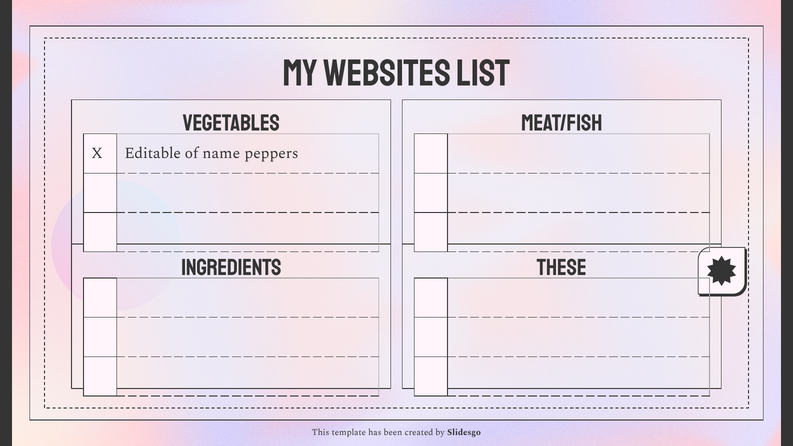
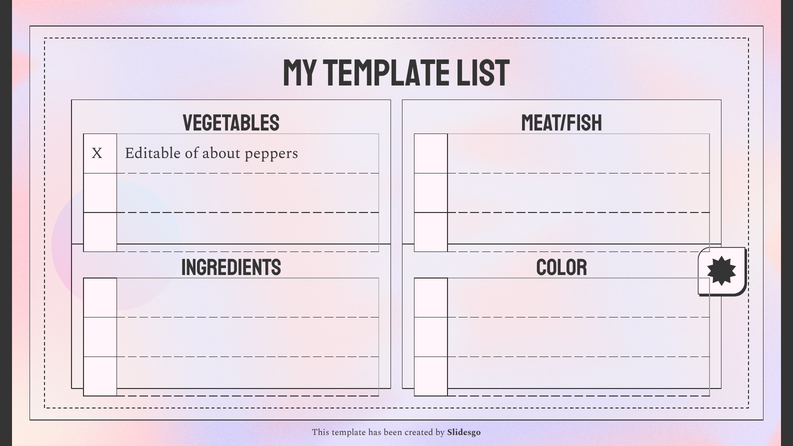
My websites: websites -> template (387, 73)
name: name -> about (221, 153)
THESE: THESE -> COLOR (562, 268)
